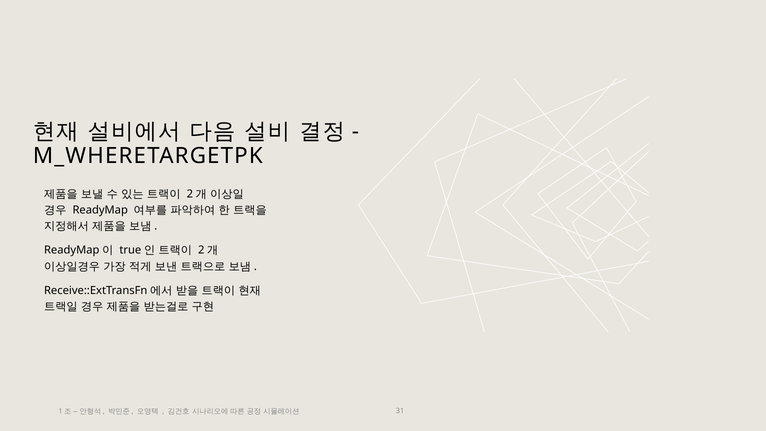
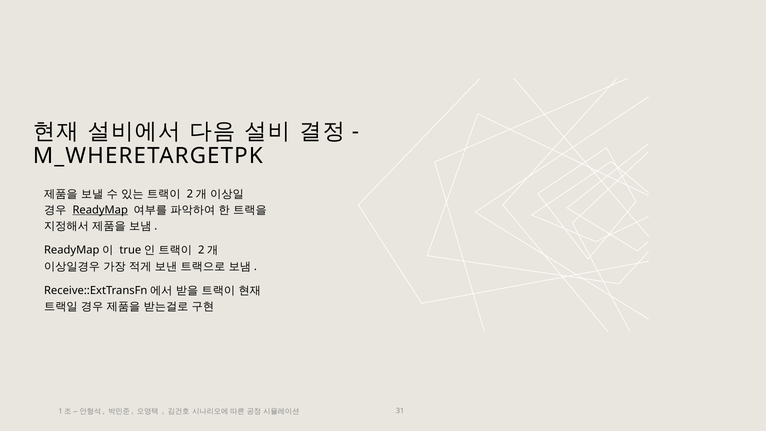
ReadyMap underline: none -> present (100, 210)
